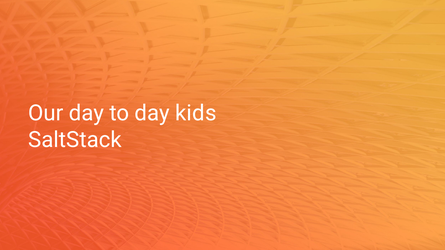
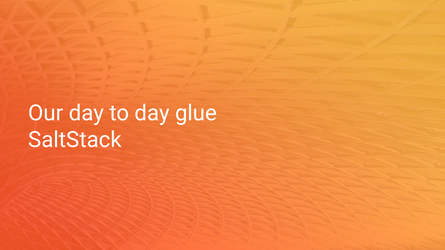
kids: kids -> glue (196, 113)
